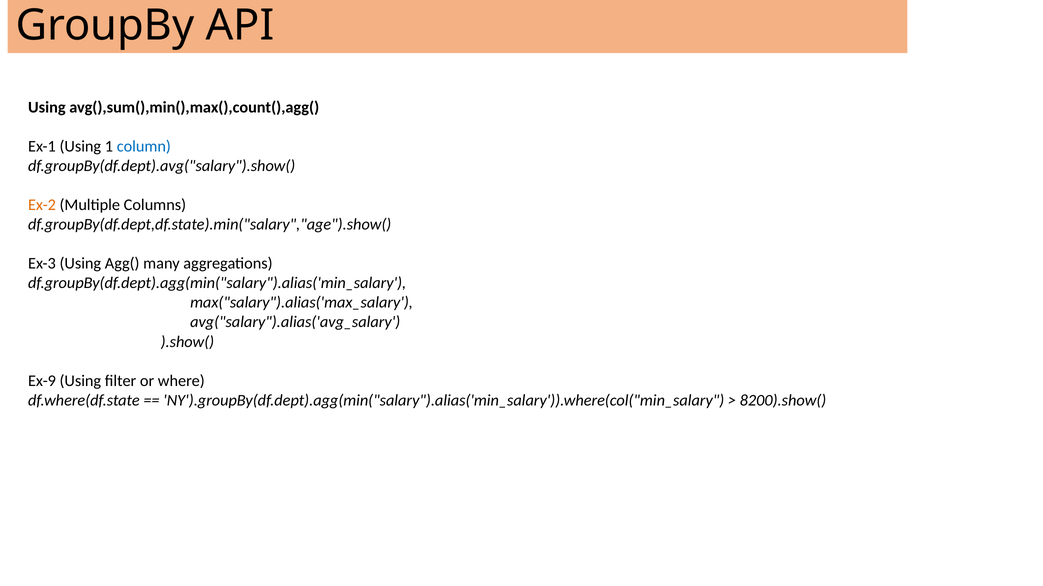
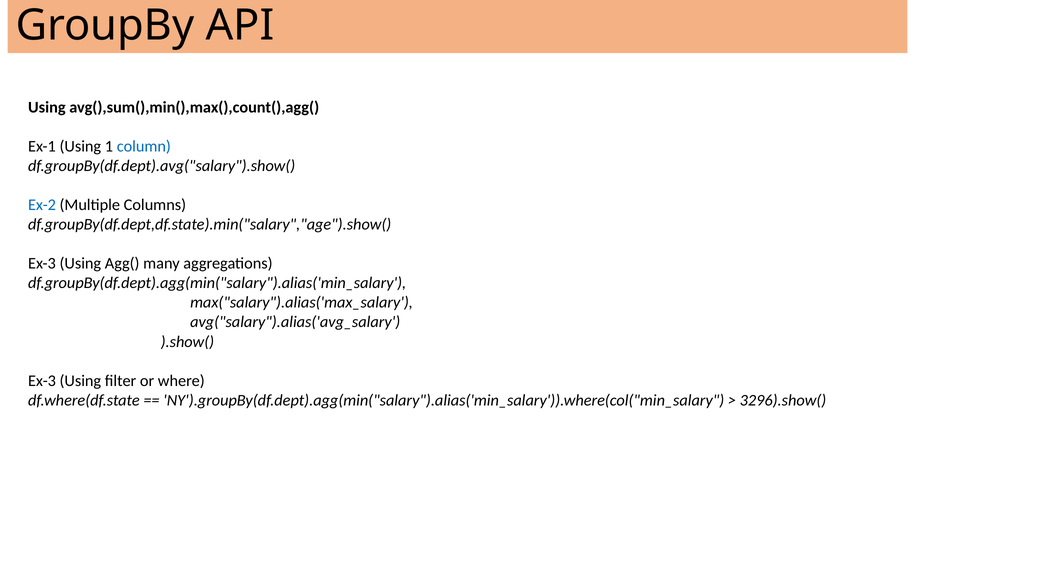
Ex-2 colour: orange -> blue (42, 205)
Ex-9: Ex-9 -> Ex-3 (42, 381)
8200).show(: 8200).show( -> 3296).show( (783, 401)
